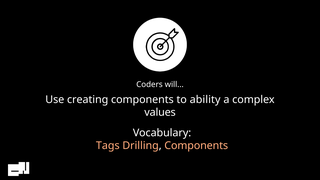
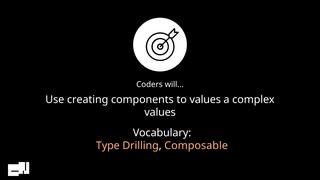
to ability: ability -> values (205, 100)
Tags: Tags -> Type (108, 146)
Drilling Components: Components -> Composable (196, 146)
